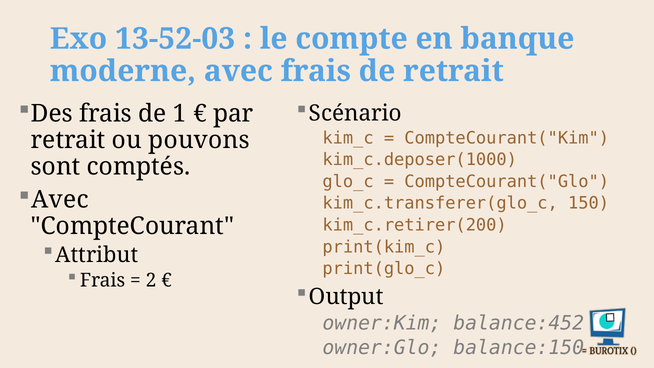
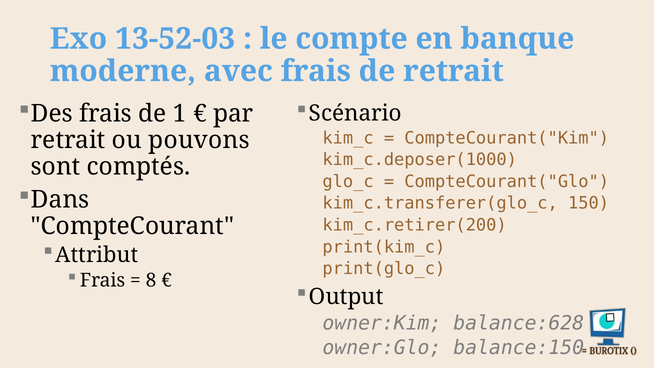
Avec: Avec -> Dans (60, 200)
2: 2 -> 8 (151, 280)
balance:452: balance:452 -> balance:628 (519, 323)
